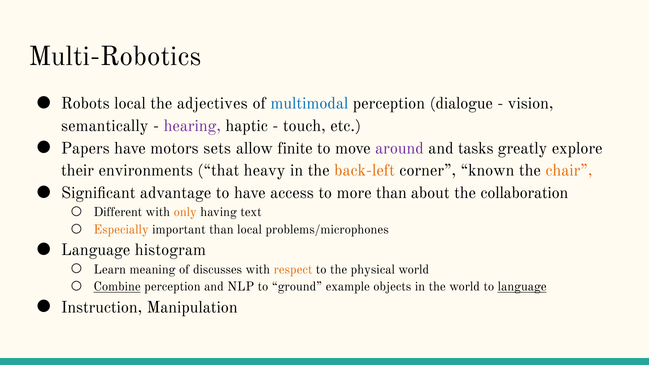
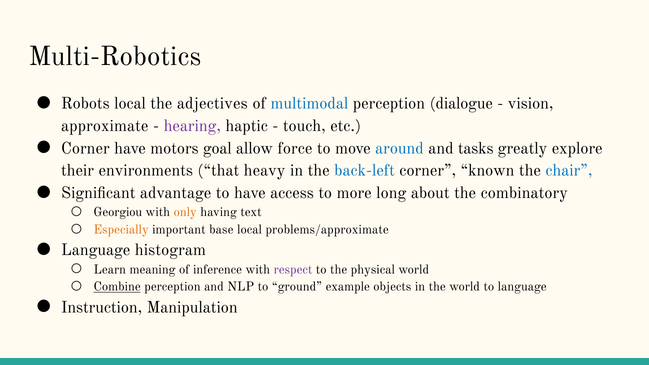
semantically: semantically -> approximate (105, 126)
Papers: Papers -> Corner (85, 148)
sets: sets -> goal (217, 148)
finite: finite -> force (295, 148)
around colour: purple -> blue (400, 148)
back-left colour: orange -> blue (365, 171)
chair colour: orange -> blue (569, 171)
more than: than -> long (391, 193)
collaboration: collaboration -> combinatory (524, 193)
Different: Different -> Georgiou (118, 212)
important than: than -> base (221, 230)
problems/microphones: problems/microphones -> problems/approximate (327, 230)
discusses: discusses -> inference (218, 269)
respect colour: orange -> purple (293, 269)
language underline: present -> none (522, 287)
